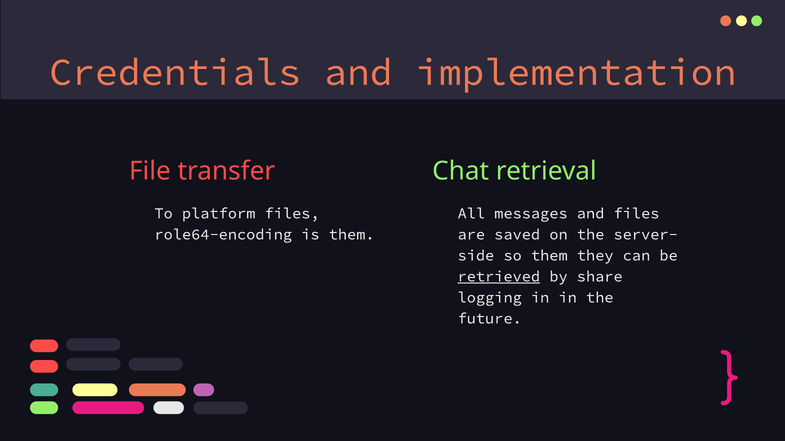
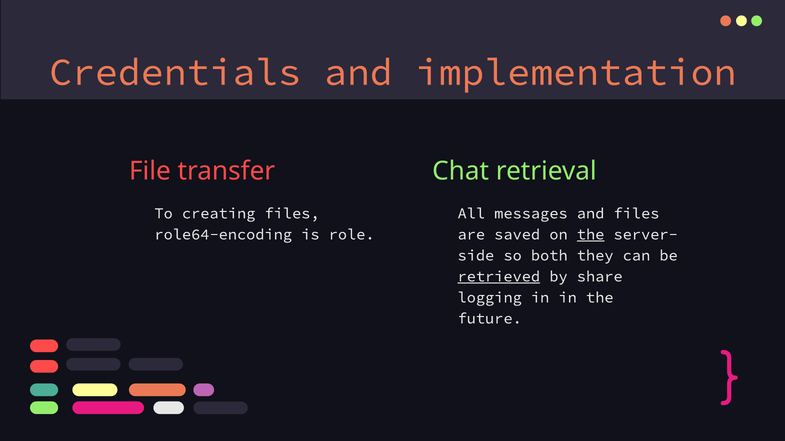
platform: platform -> creating (219, 214)
is them: them -> role (352, 235)
the underline: none -> present (591, 235)
so them: them -> both (549, 256)
